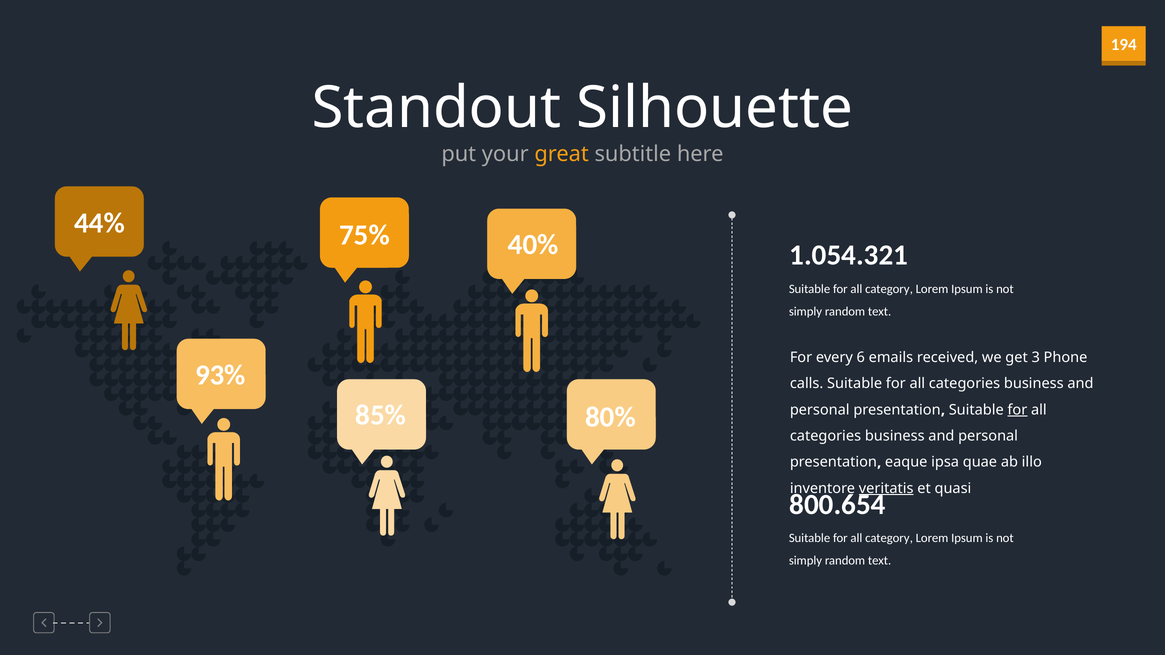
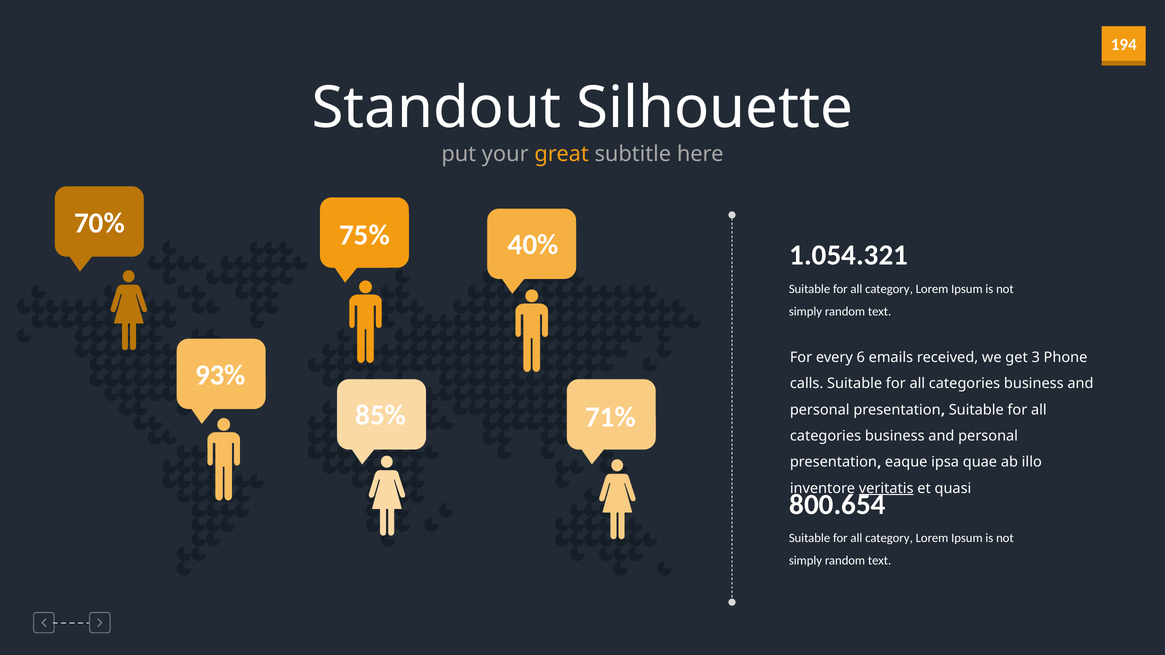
44%: 44% -> 70% (100, 223)
80%: 80% -> 71% (610, 418)
for underline: present -> none (1017, 410)
